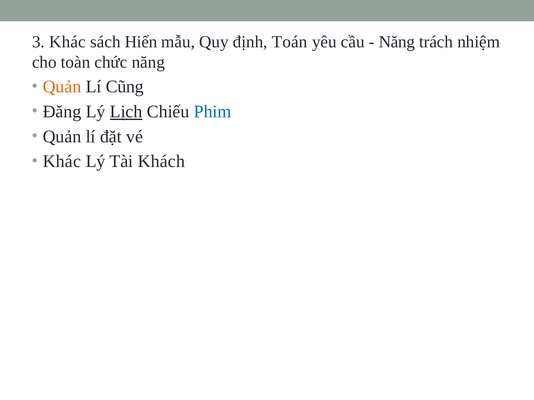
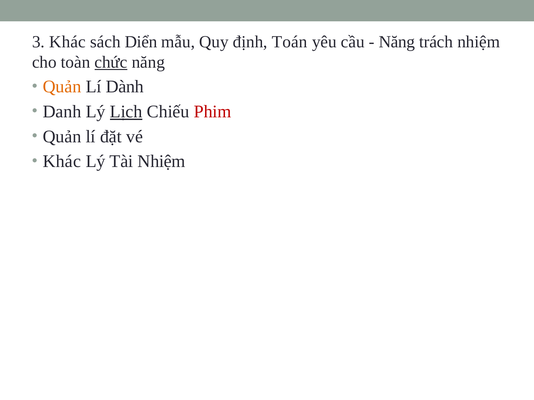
Hiển: Hiển -> Diển (141, 42)
chức underline: none -> present (111, 62)
Cũng: Cũng -> Dành (125, 87)
Đăng: Đăng -> Danh (62, 112)
Phim colour: blue -> red (213, 112)
Tài Khách: Khách -> Nhiệm (162, 162)
